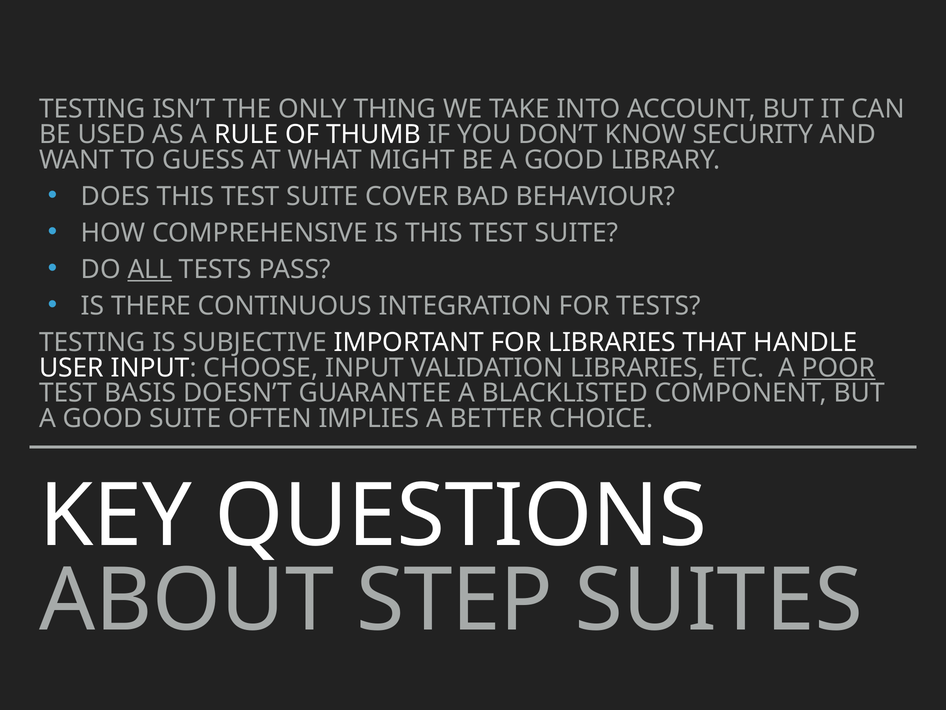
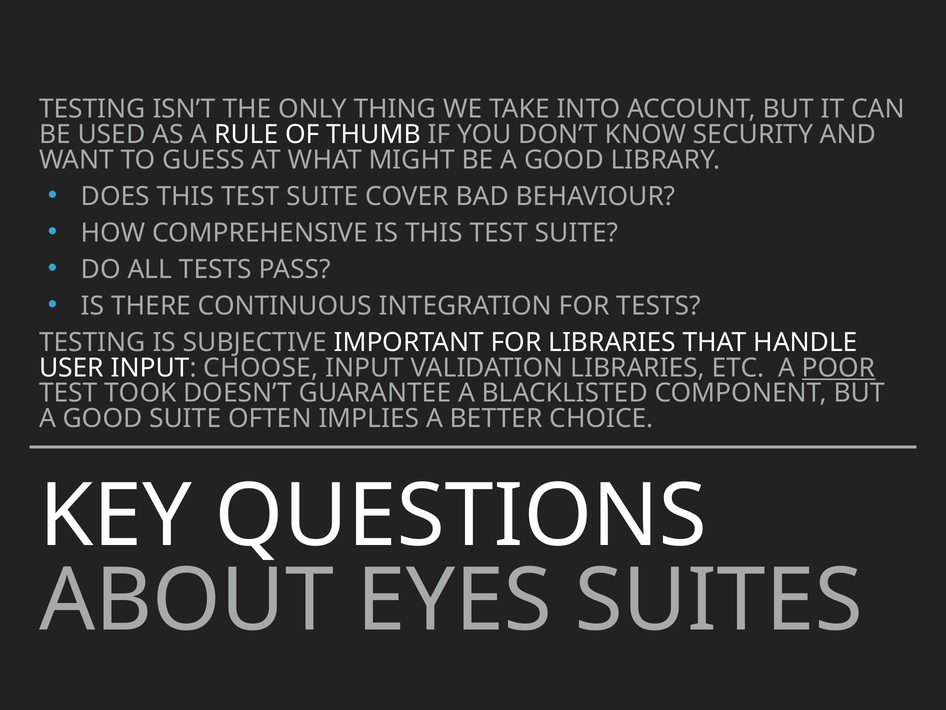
ALL underline: present -> none (150, 269)
BASIS: BASIS -> TOOK (140, 393)
STEP: STEP -> EYES (454, 600)
